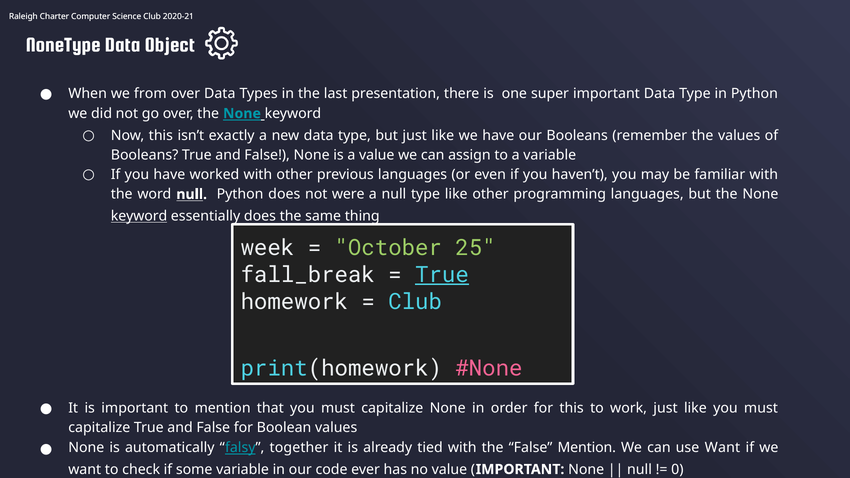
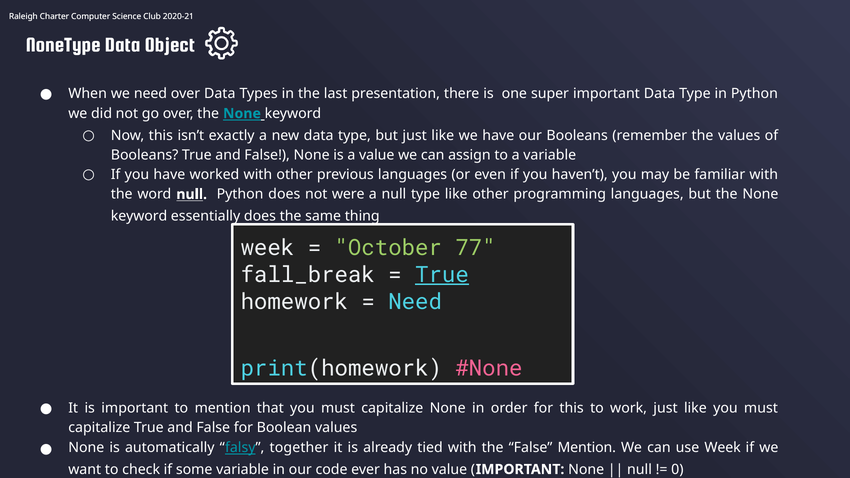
we from: from -> need (150, 94)
keyword underline: present -> none (139, 216)
25: 25 -> 77 (476, 248)
Club: Club -> Need (415, 302)
use Want: Want -> Week (723, 448)
